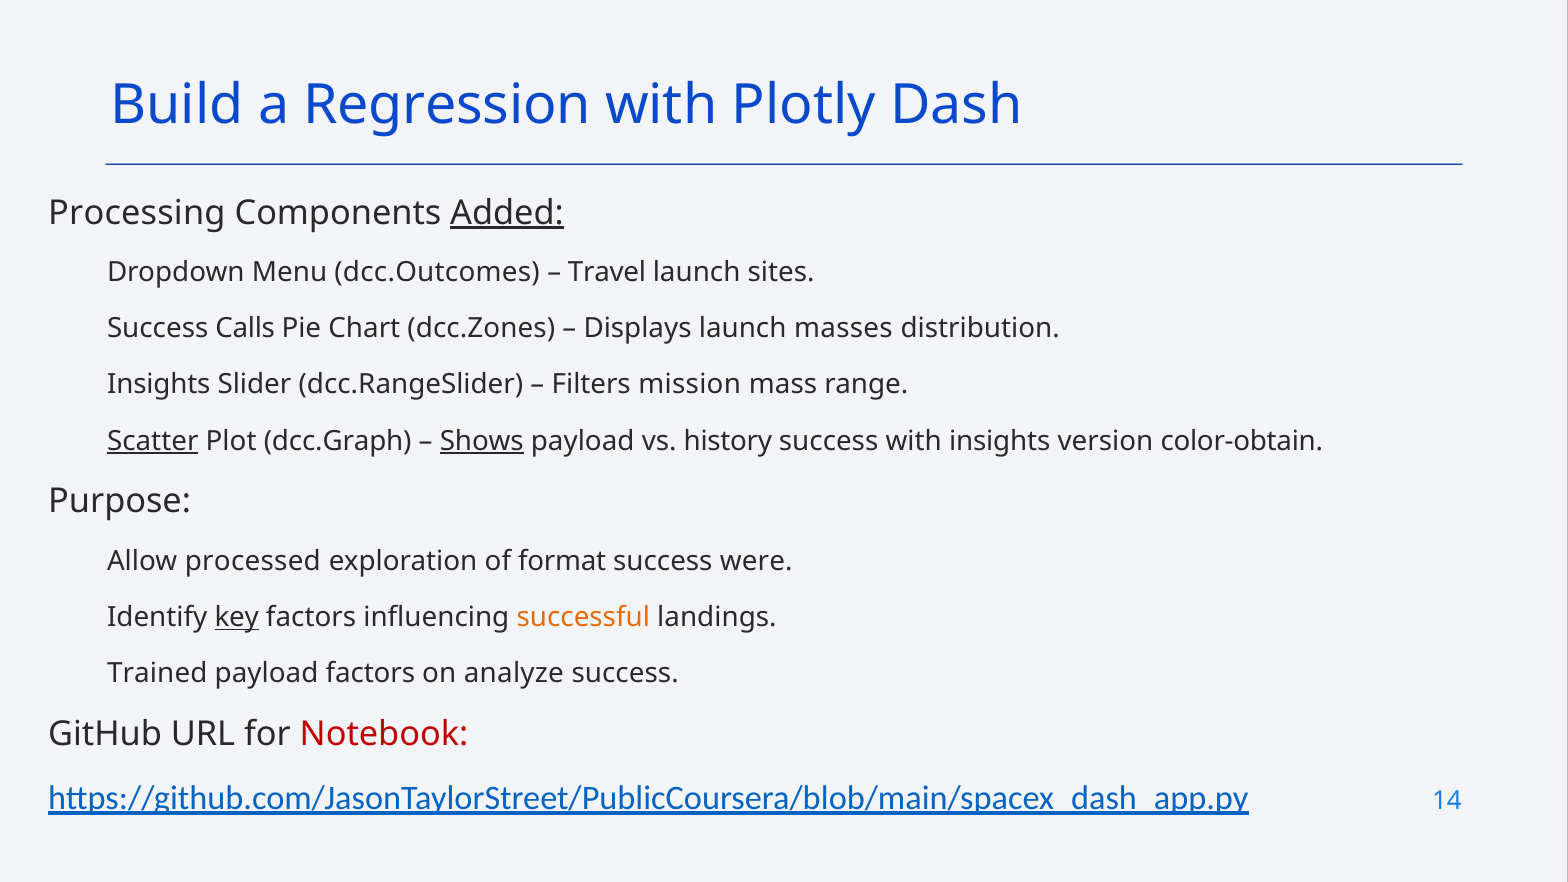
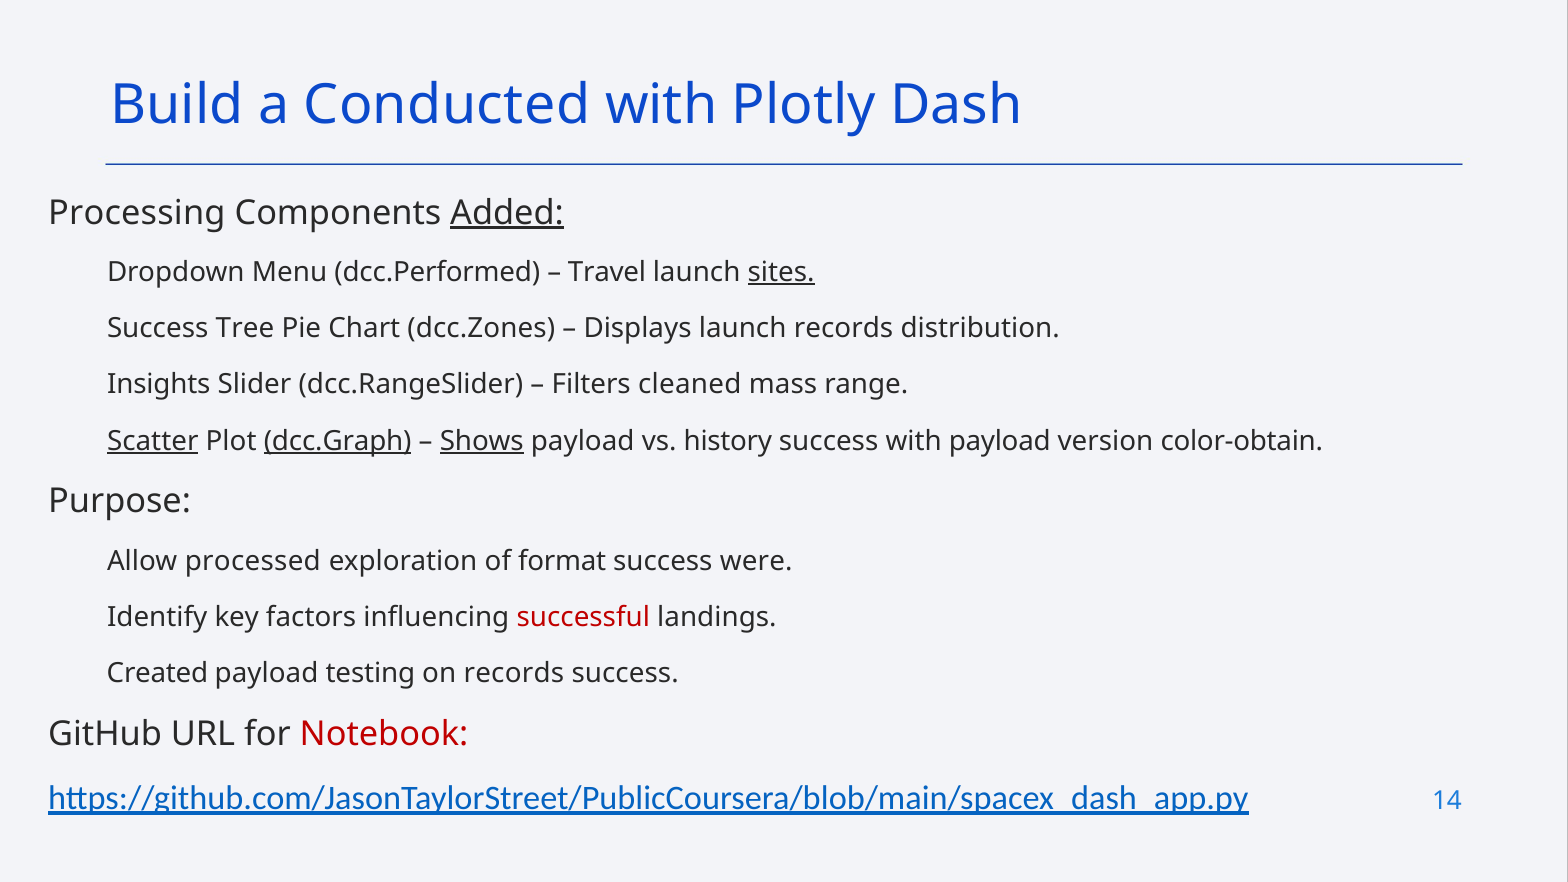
Regression: Regression -> Conducted (447, 105)
dcc.Outcomes: dcc.Outcomes -> dcc.Performed (437, 272)
sites underline: none -> present (781, 272)
Calls: Calls -> Tree (245, 329)
launch masses: masses -> records (844, 329)
mission: mission -> cleaned (690, 385)
dcc.Graph underline: none -> present (338, 441)
with insights: insights -> payload (1000, 441)
key underline: present -> none (237, 617)
successful colour: orange -> red (583, 617)
Trained: Trained -> Created (157, 674)
payload factors: factors -> testing (370, 674)
on analyze: analyze -> records (514, 674)
